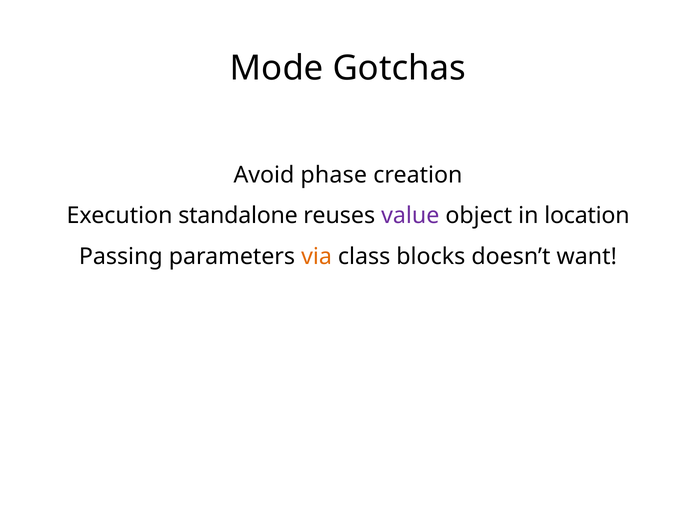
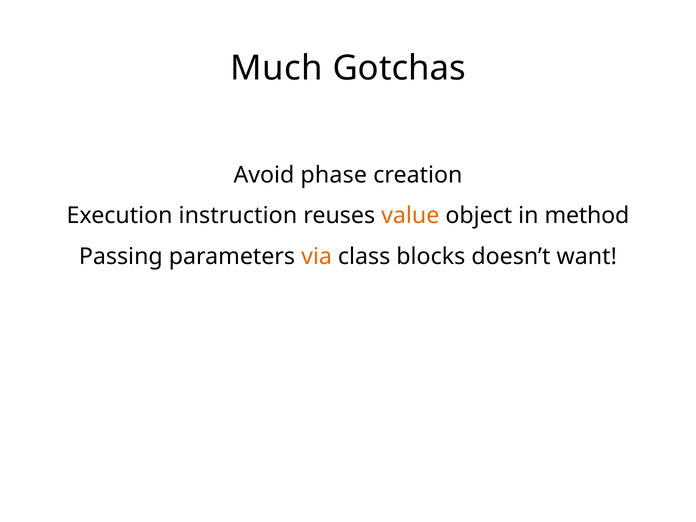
Mode: Mode -> Much (277, 69)
standalone: standalone -> instruction (238, 216)
value colour: purple -> orange (410, 216)
location: location -> method (587, 216)
